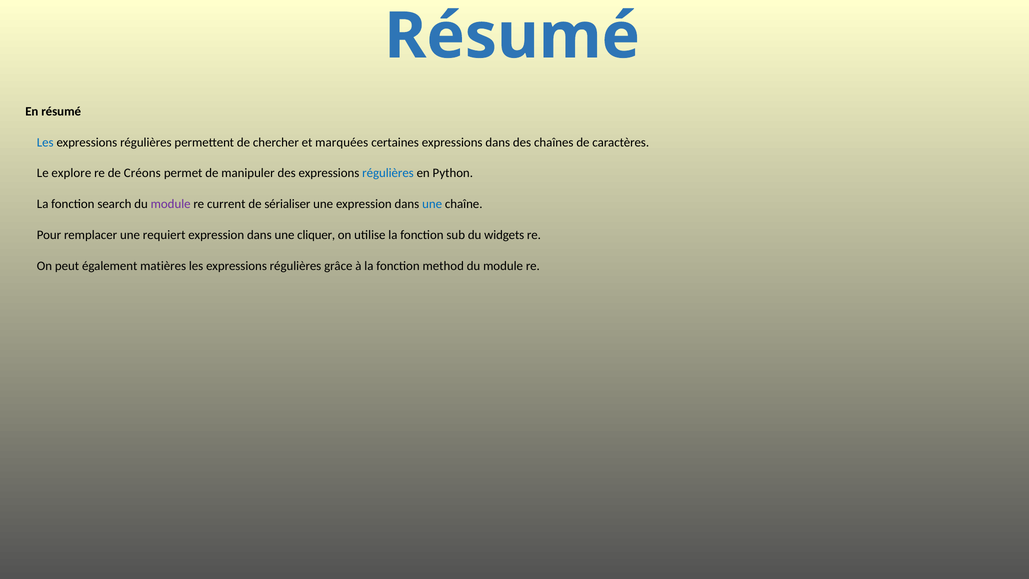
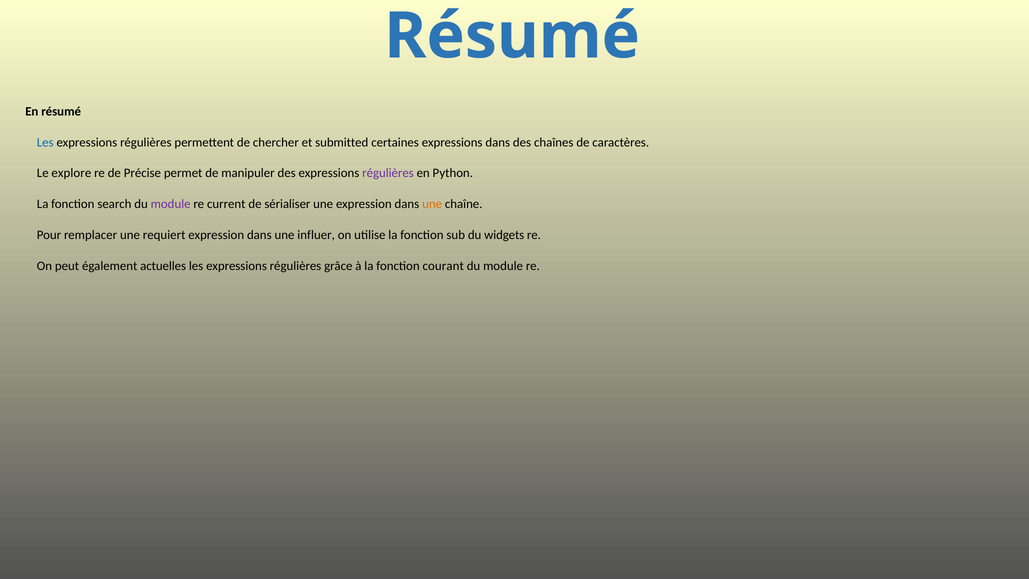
marquées: marquées -> submitted (342, 142)
Créons: Créons -> Précise (142, 173)
régulières colour: blue -> purple (388, 173)
une colour: blue -> orange (432, 204)
cliquer: cliquer -> influer (316, 235)
matières: matières -> actuelles (163, 266)
method: method -> courant (443, 266)
